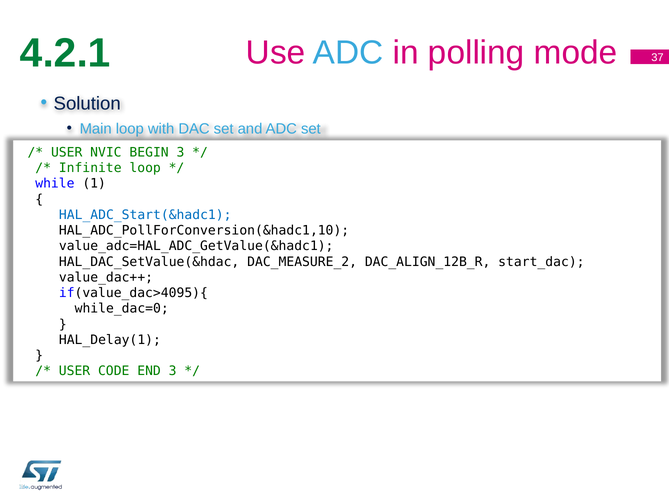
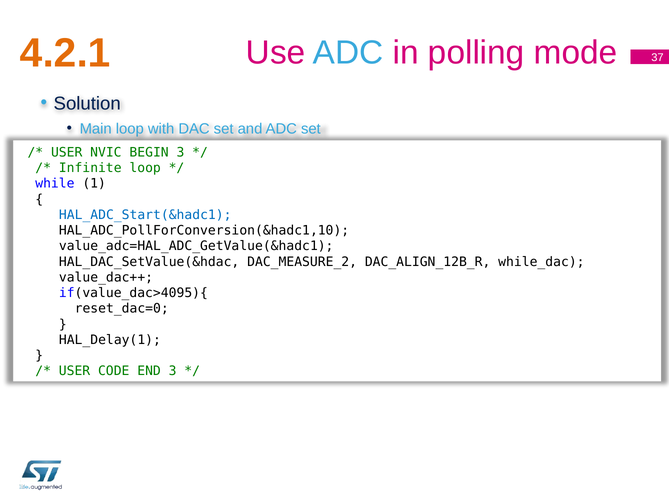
4.2.1 colour: green -> orange (65, 53)
start_dac: start_dac -> while_dac (541, 262)
while_dac=0: while_dac=0 -> reset_dac=0 (122, 308)
